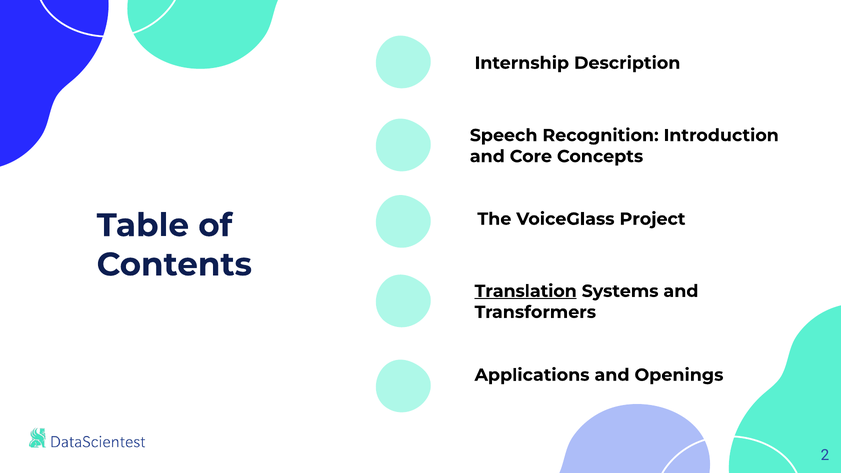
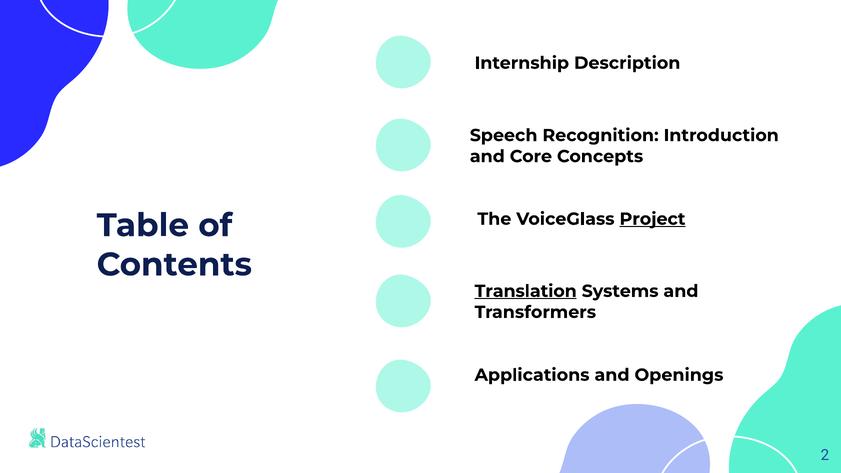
Project underline: none -> present (652, 219)
